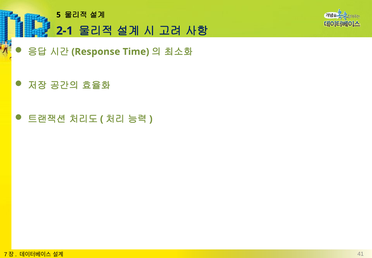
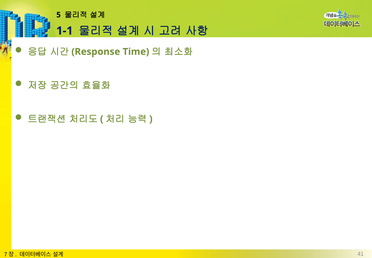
2-1: 2-1 -> 1-1 (65, 31)
